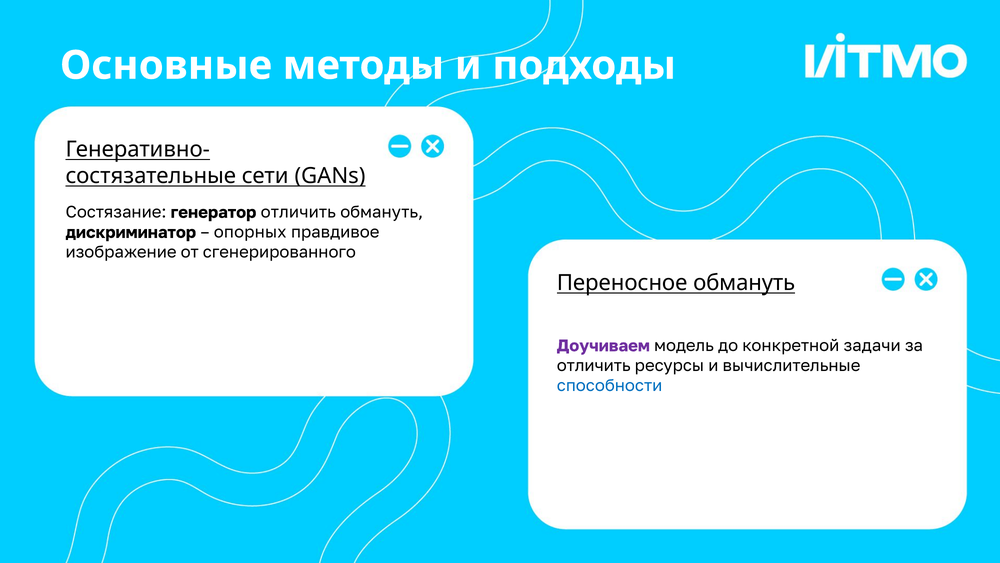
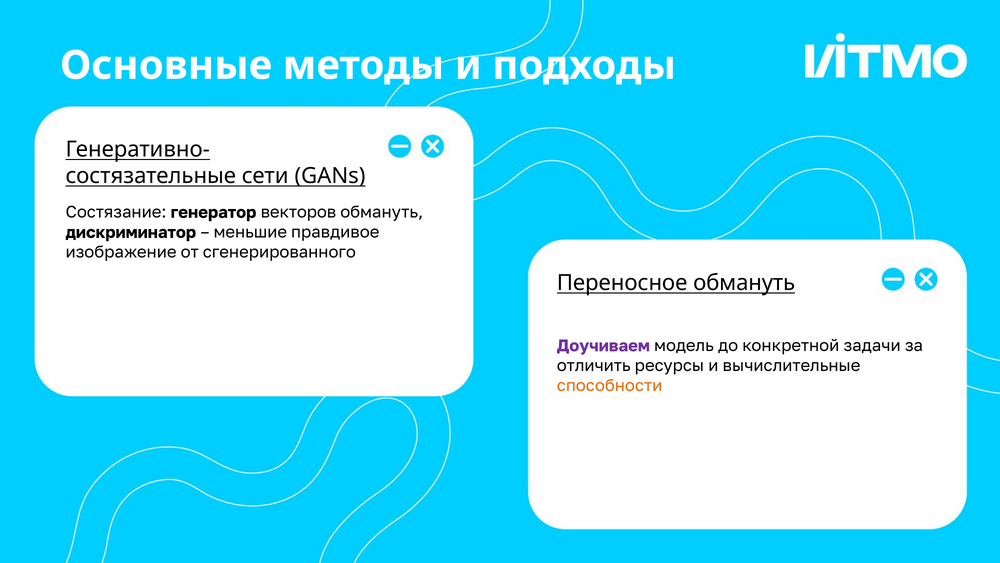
генератор отличить: отличить -> векторов (298, 212)
опорных: опорных -> меньшие (250, 232)
способности colour: blue -> orange (610, 385)
